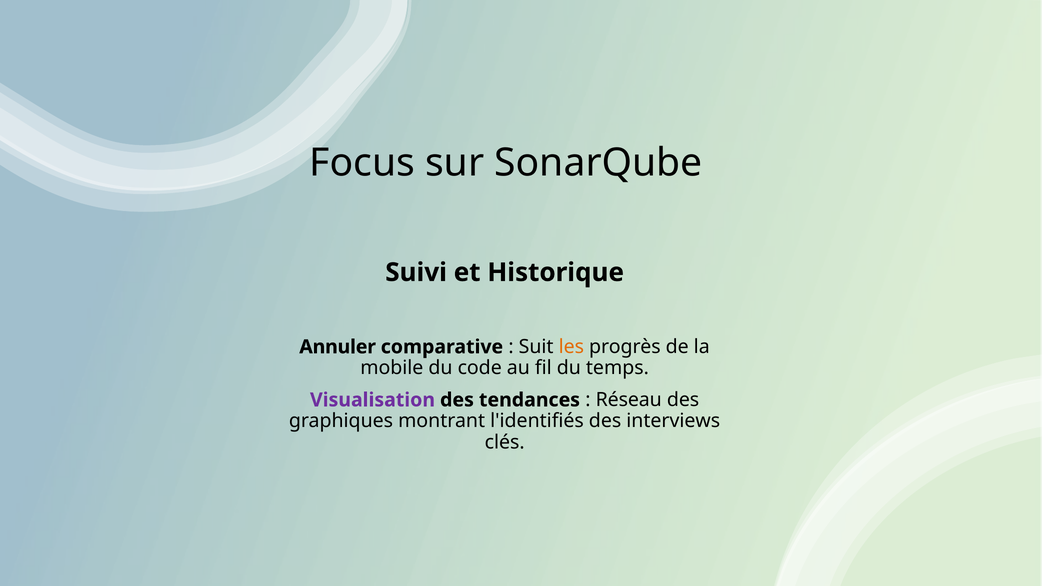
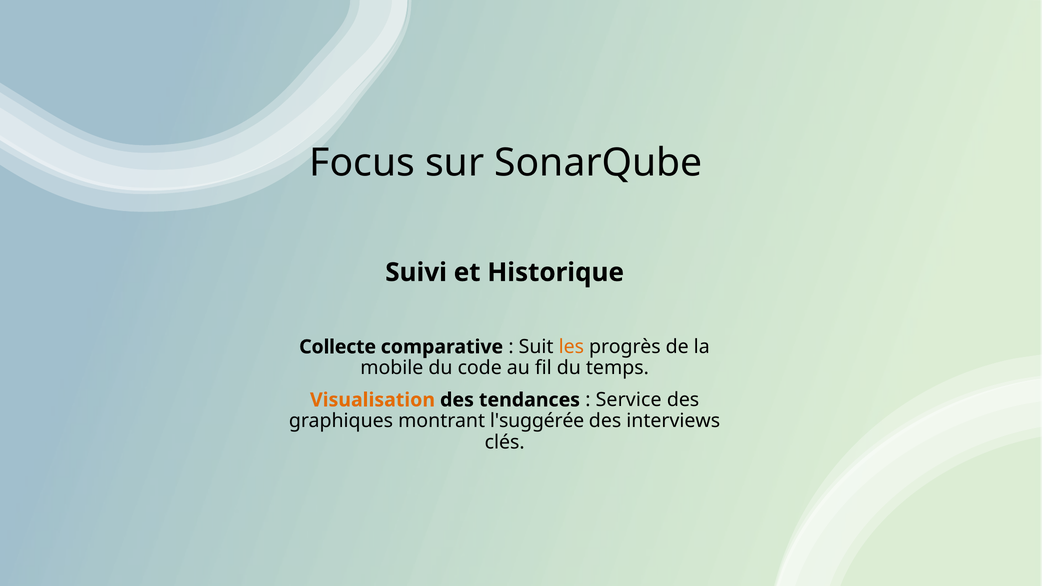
Annuler: Annuler -> Collecte (338, 347)
Visualisation colour: purple -> orange (373, 400)
Réseau: Réseau -> Service (629, 400)
l'identifiés: l'identifiés -> l'suggérée (537, 421)
